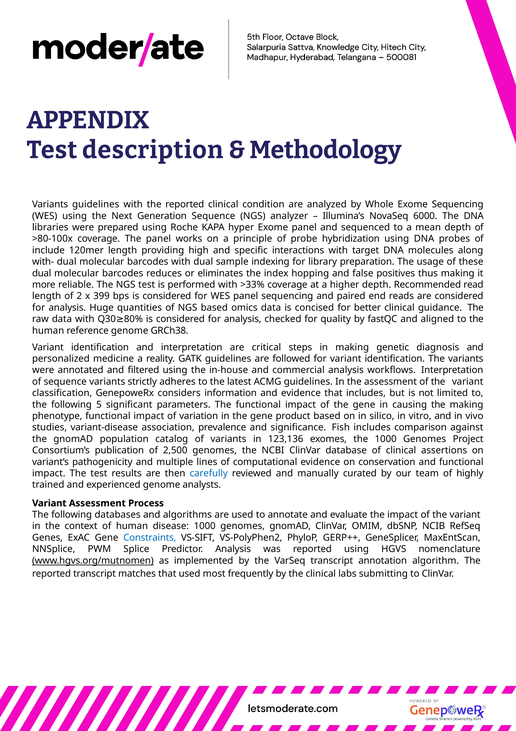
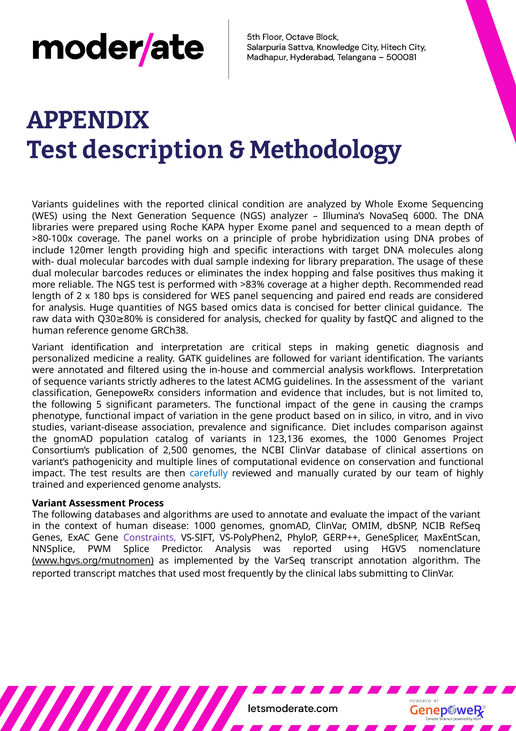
>33%: >33% -> >83% (252, 284)
399: 399 -> 180 (102, 296)
the making: making -> cramps (466, 404)
Fish: Fish -> Diet (341, 427)
Constraints colour: blue -> purple (150, 537)
